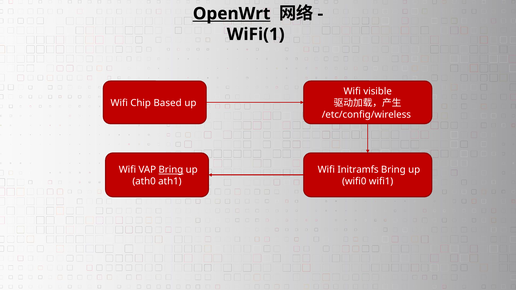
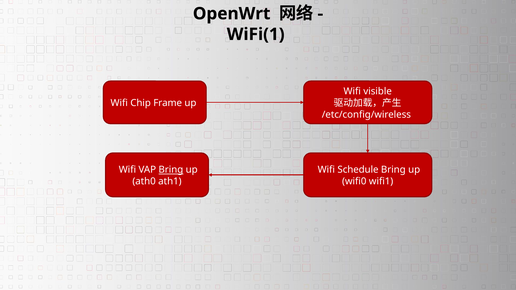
OpenWrt underline: present -> none (232, 14)
Based: Based -> Frame (168, 103)
Initramfs: Initramfs -> Schedule (358, 170)
